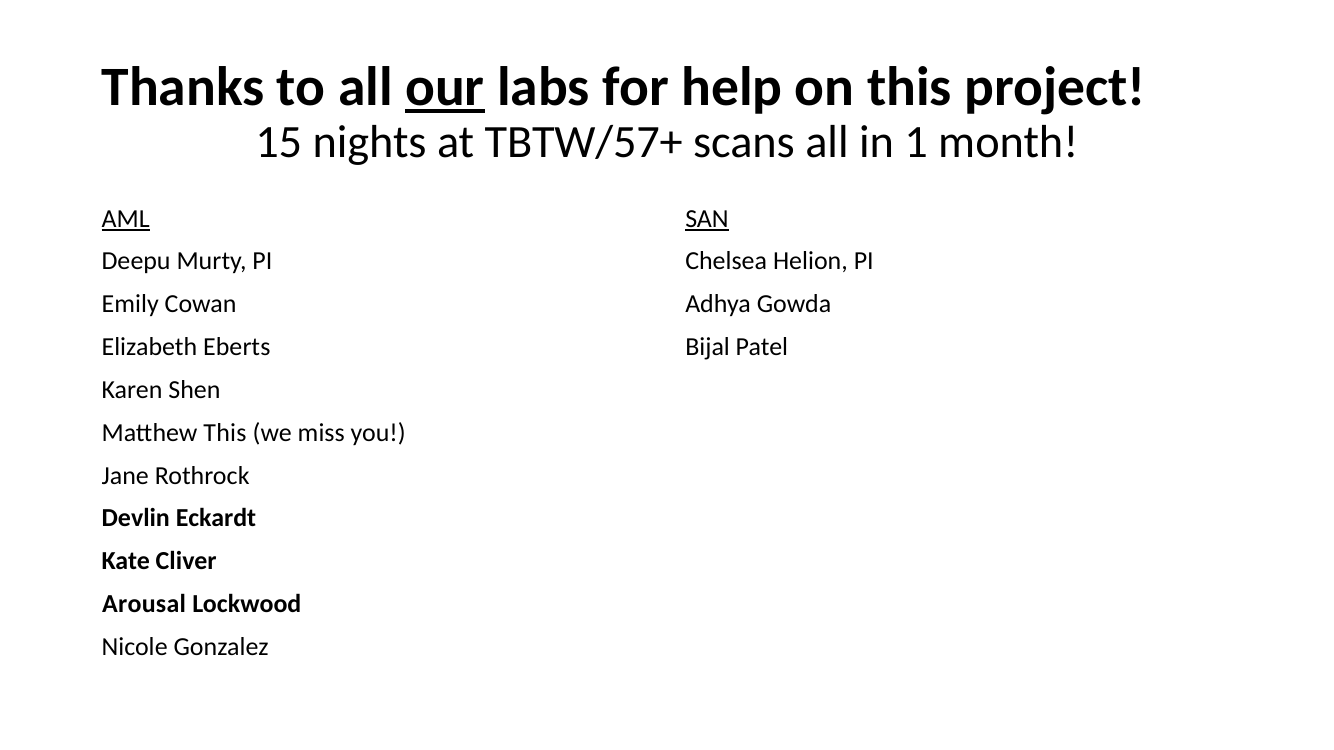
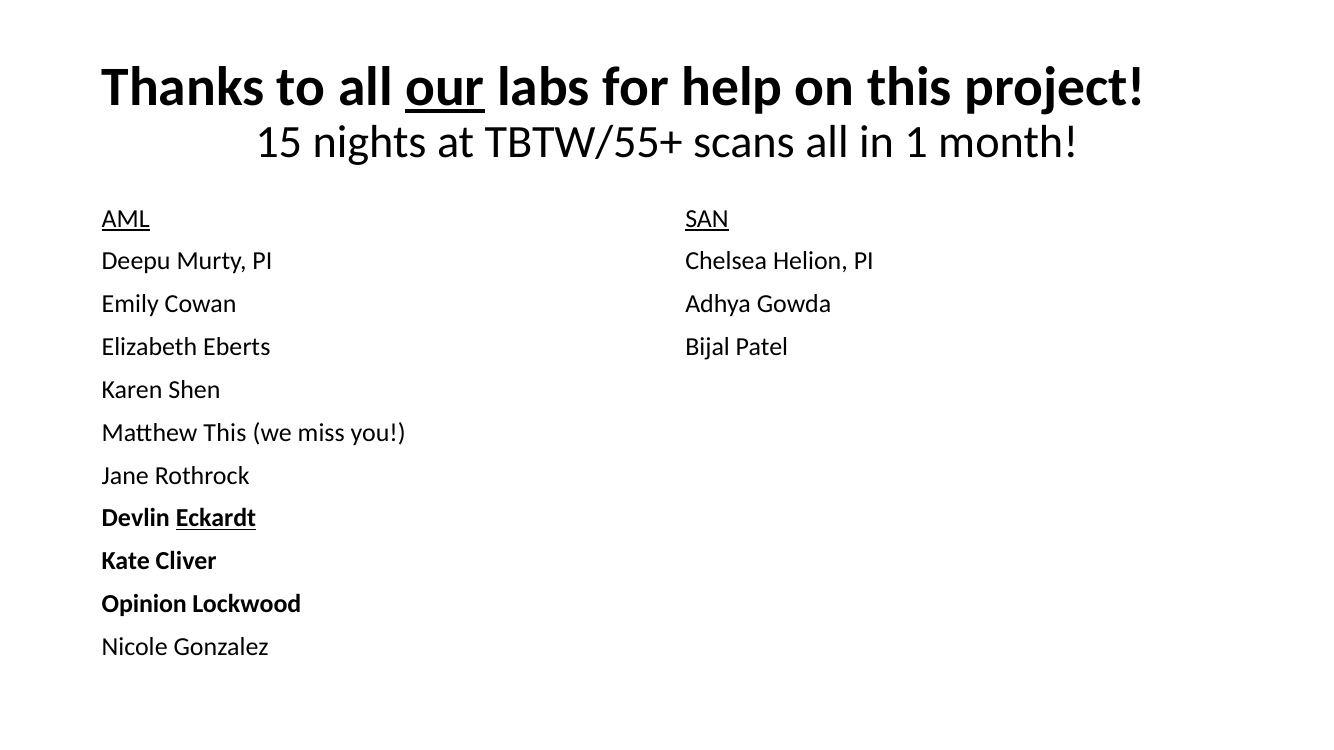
TBTW/57+: TBTW/57+ -> TBTW/55+ (584, 142)
Eckardt underline: none -> present (216, 519)
Arousal: Arousal -> Opinion (144, 604)
